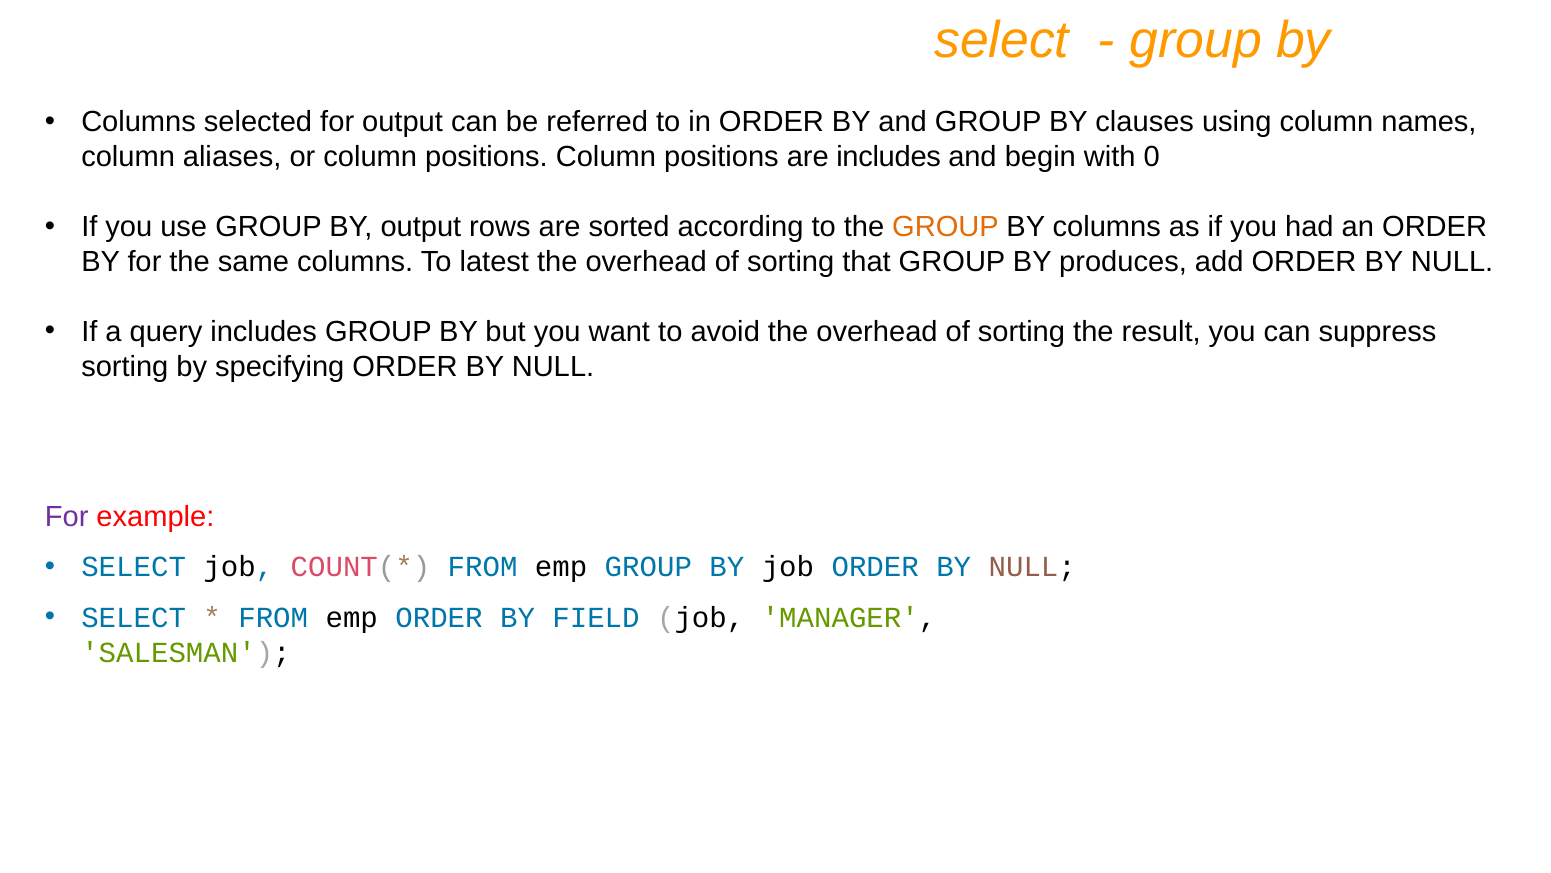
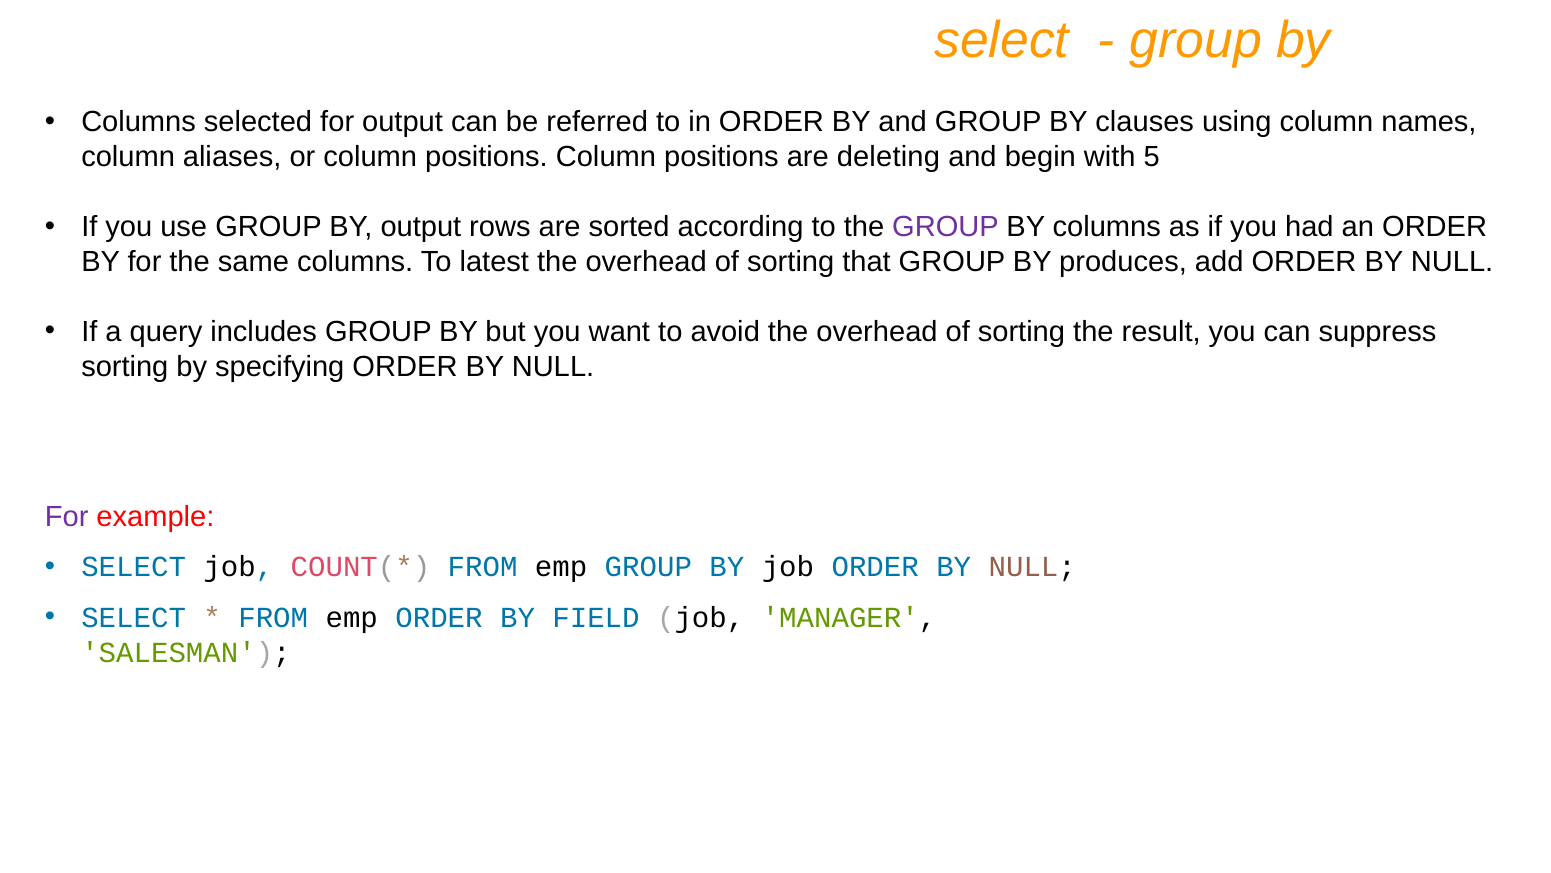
are includes: includes -> deleting (888, 157)
0: 0 -> 5 (1152, 157)
GROUP colour: orange -> purple (946, 227)
